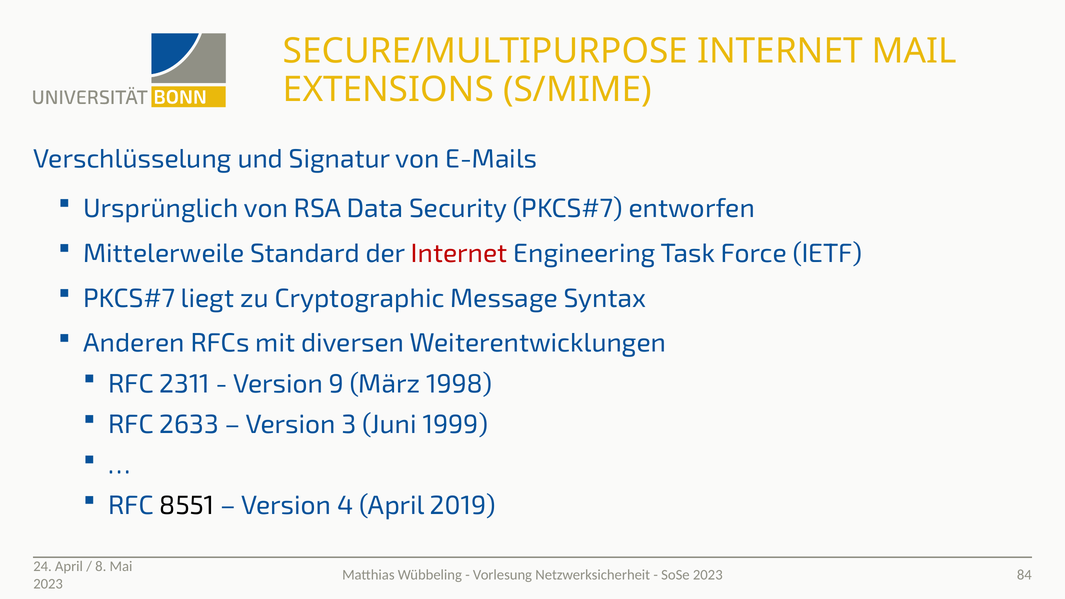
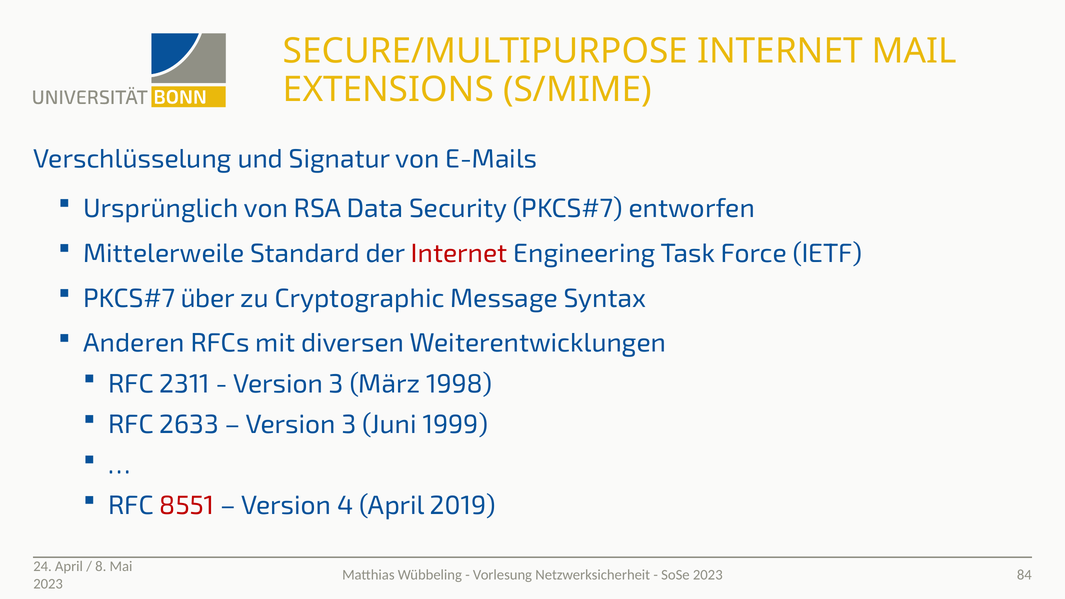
liegt: liegt -> über (208, 298)
9: 9 -> 3 (336, 384)
8551 colour: black -> red (187, 505)
